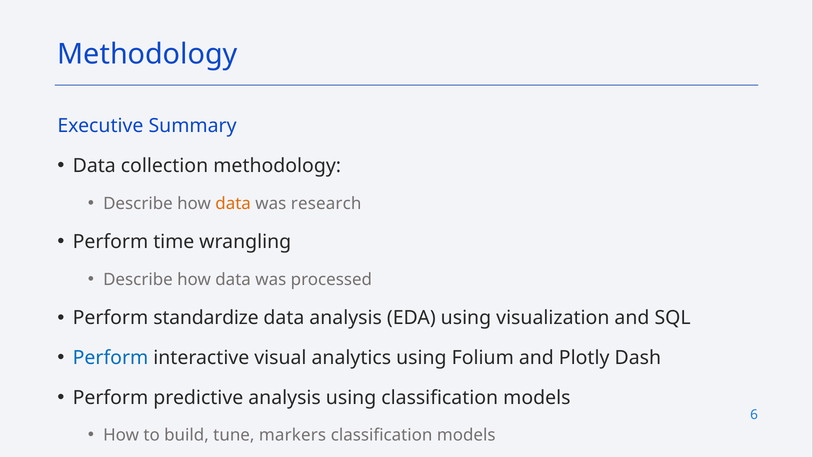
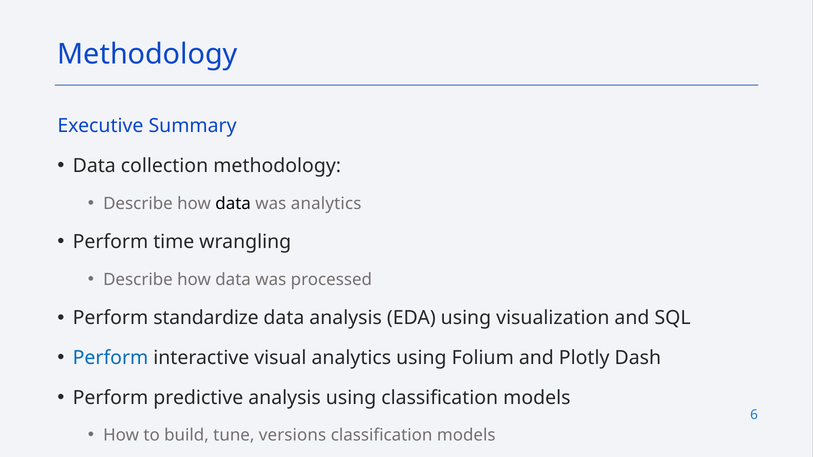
data colour: orange -> black (233, 204)
was research: research -> analytics (326, 204)
markers: markers -> versions (293, 436)
